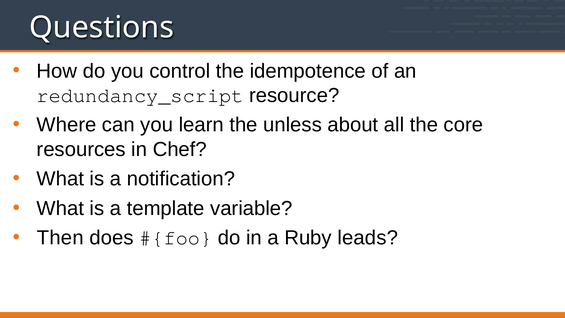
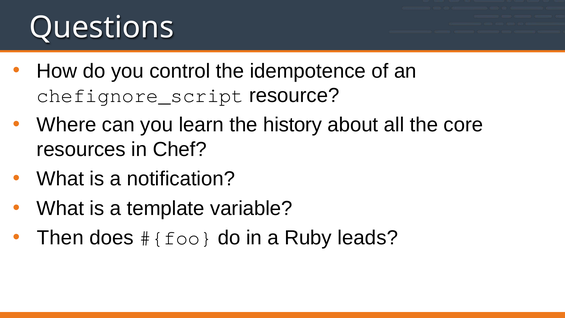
redundancy_script: redundancy_script -> chefignore_script (140, 95)
unless: unless -> history (293, 125)
